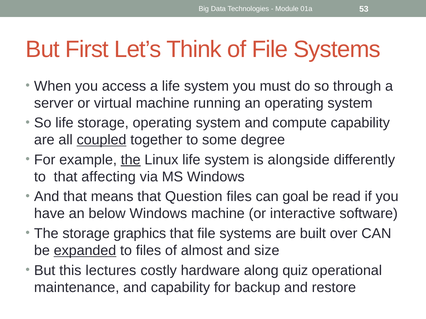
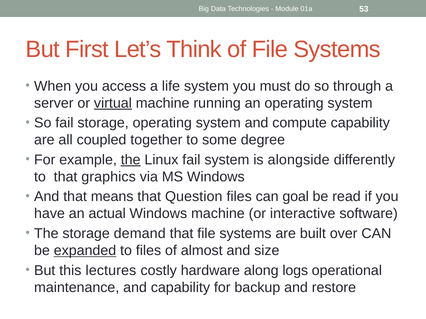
virtual underline: none -> present (113, 103)
So life: life -> fail (64, 123)
coupled underline: present -> none (102, 140)
Linux life: life -> fail (191, 160)
affecting: affecting -> graphics (109, 177)
below: below -> actual (107, 214)
graphics: graphics -> demand (140, 234)
quiz: quiz -> logs (295, 271)
